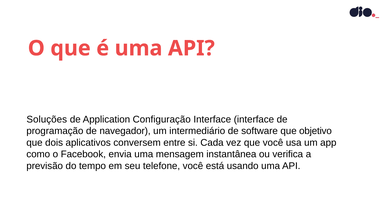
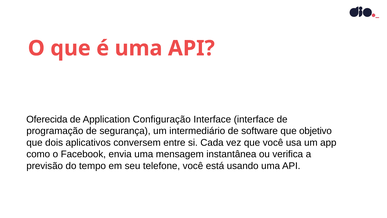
Soluções: Soluções -> Oferecida (47, 119)
navegador: navegador -> segurança (125, 131)
